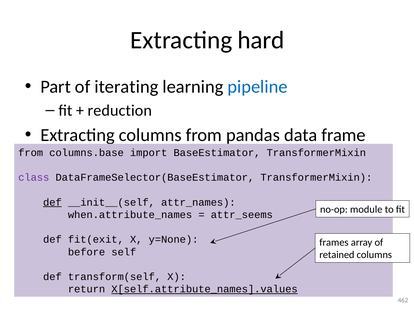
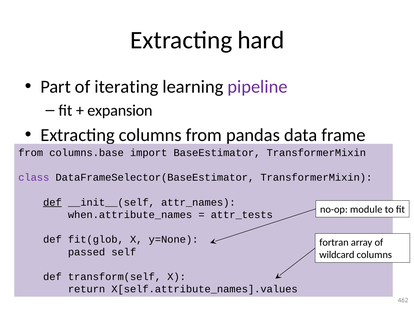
pipeline colour: blue -> purple (258, 87)
reduction: reduction -> expansion (120, 111)
attr_seems: attr_seems -> attr_tests (242, 215)
fit(exit: fit(exit -> fit(glob (96, 240)
frames: frames -> fortran (334, 243)
before: before -> passed (87, 252)
retained: retained -> wildcard (337, 255)
X[self.attribute_names].values underline: present -> none (205, 290)
